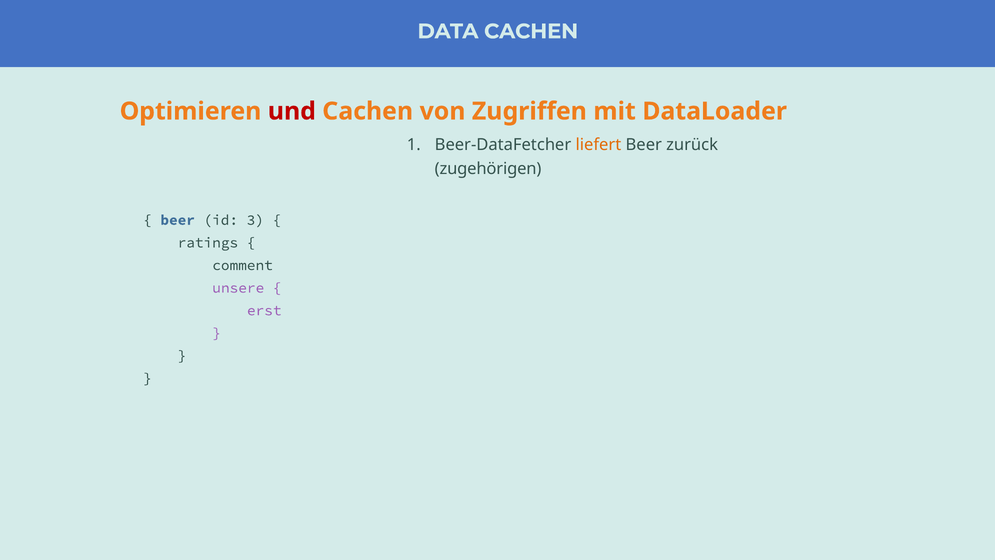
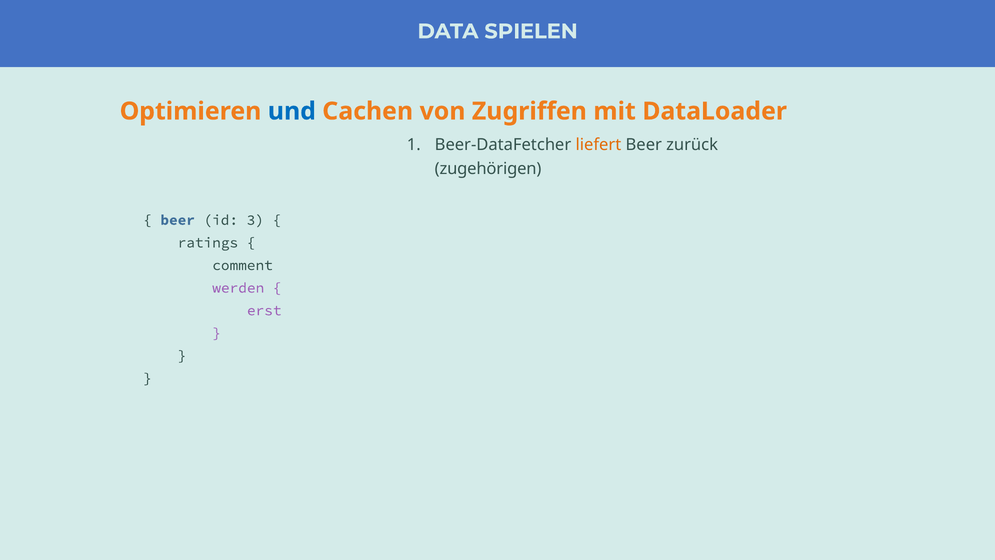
DATA CACHEN: CACHEN -> SPIELEN (531, 31)
und colour: red -> blue (292, 111)
unsere: unsere -> werden (238, 288)
